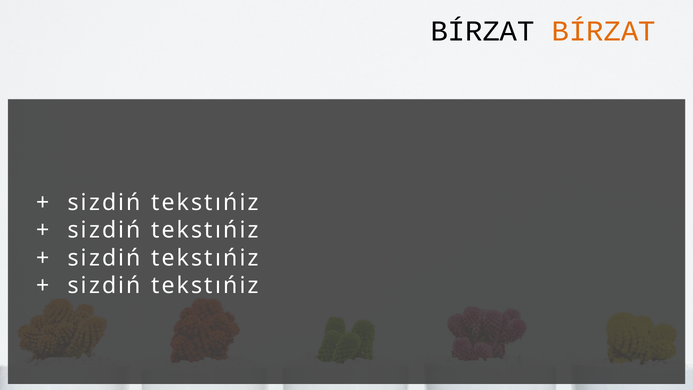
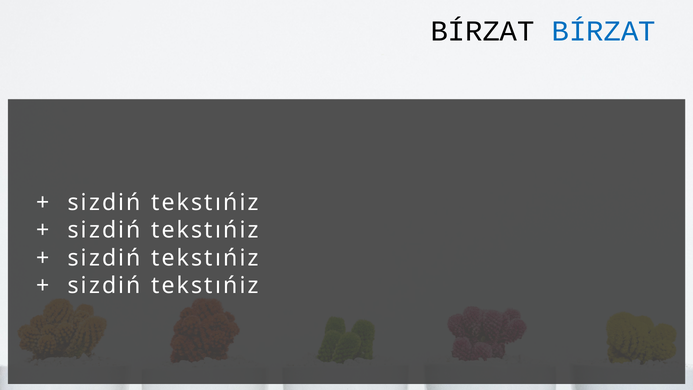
BÍRZAT colour: orange -> blue (604, 31)
